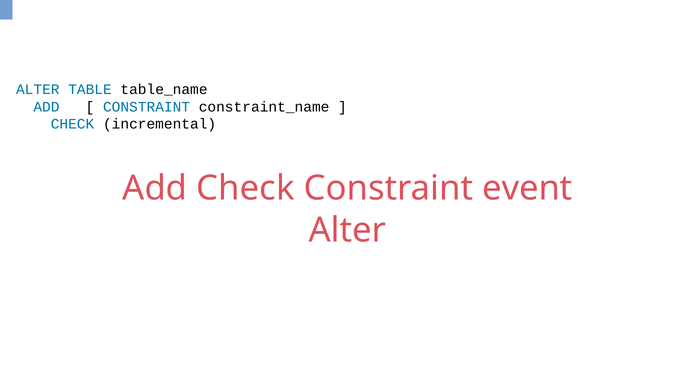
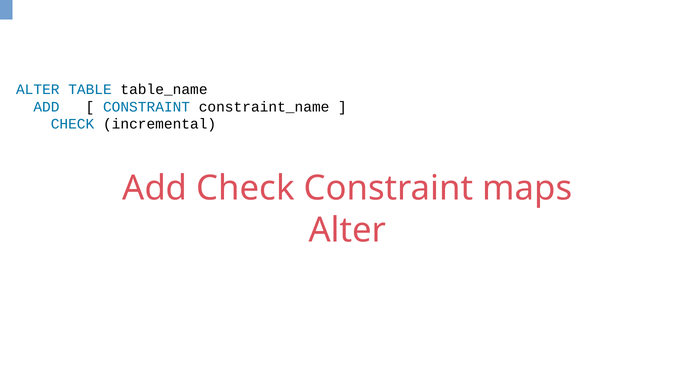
event: event -> maps (527, 188)
